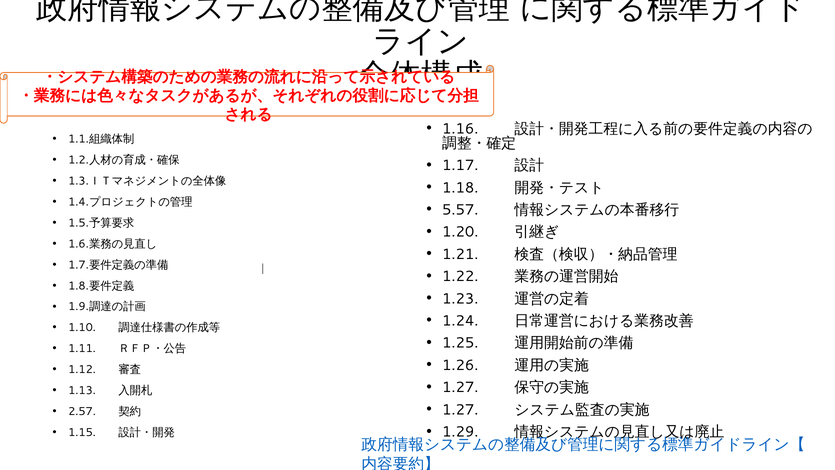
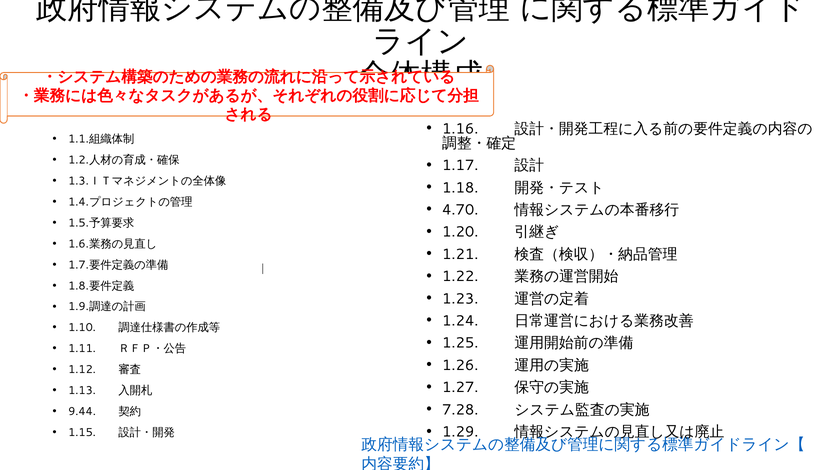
5.57: 5.57 -> 4.70 (460, 210)
1.27: 1.27 -> 7.28 (460, 409)
2.57: 2.57 -> 9.44 (82, 411)
